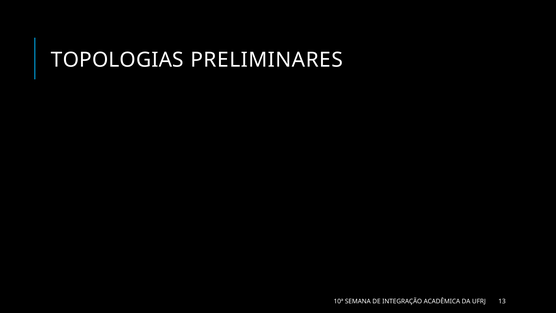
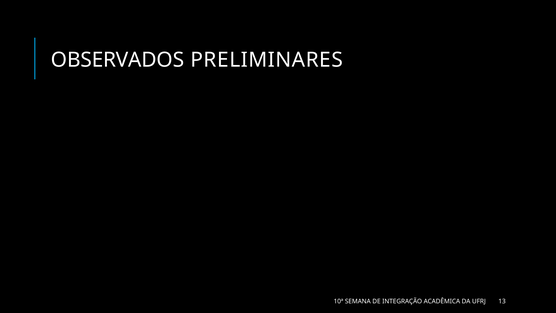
TOPOLOGIAS: TOPOLOGIAS -> OBSERVADOS (118, 60)
